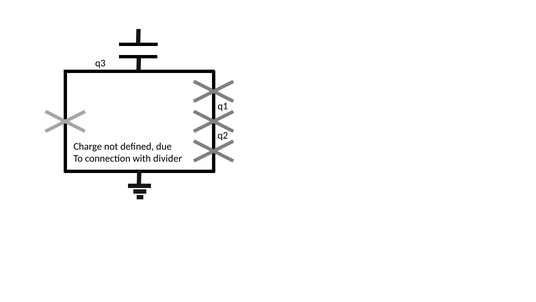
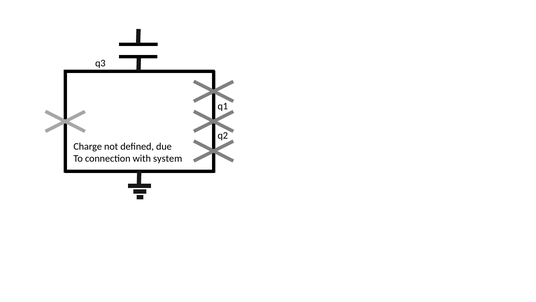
divider: divider -> system (168, 158)
